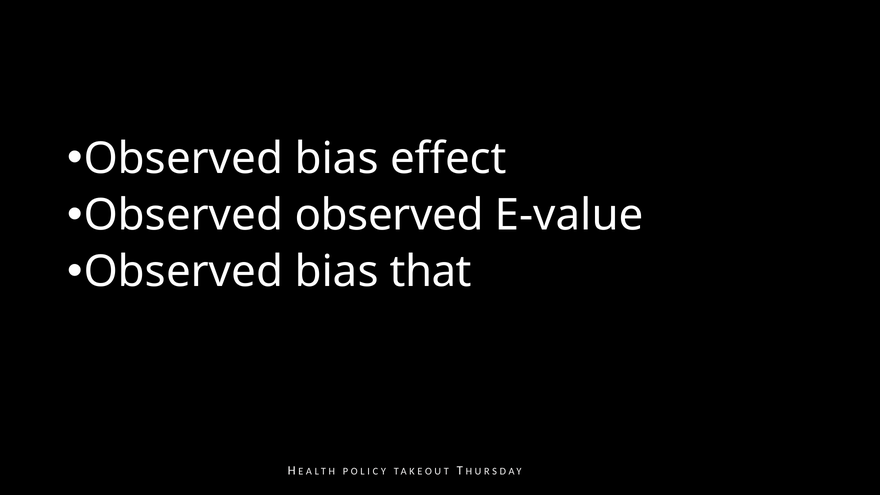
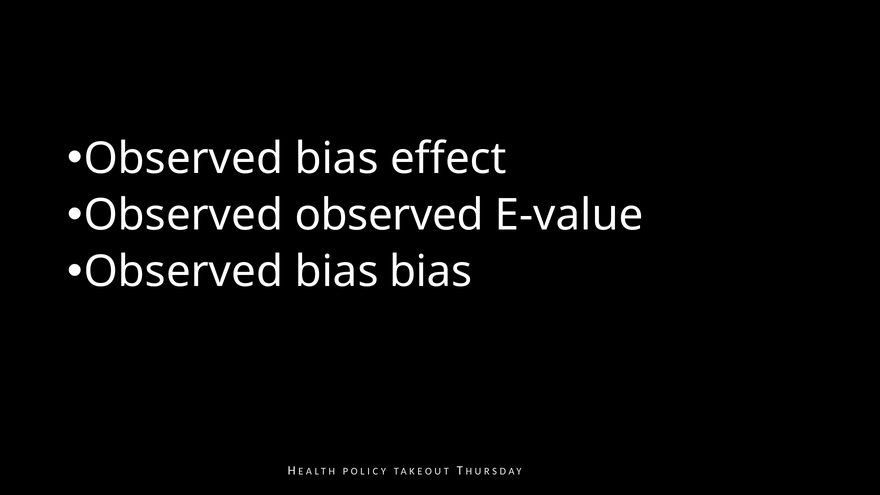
bias that: that -> bias (431, 272)
